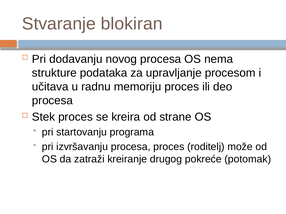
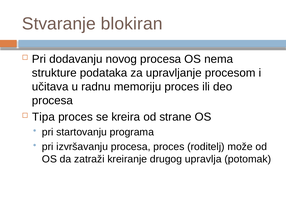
Stek: Stek -> Tipa (43, 117)
pokreće: pokreće -> upravlja (203, 159)
